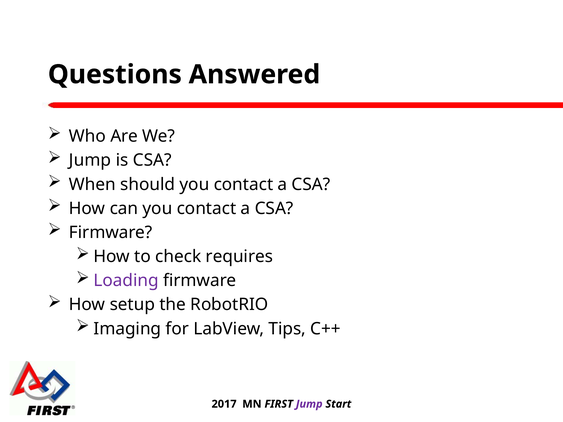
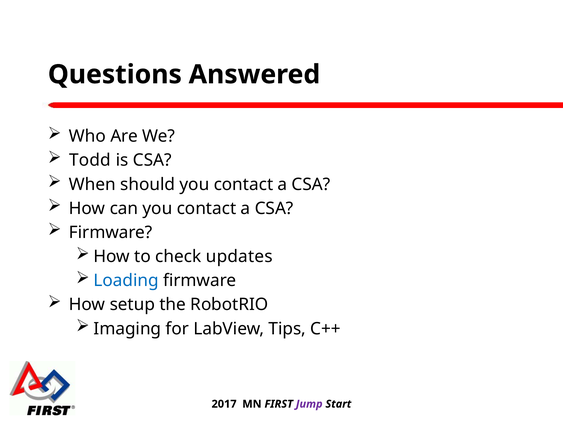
Jump: Jump -> Todd (90, 160)
requires: requires -> updates (239, 257)
Loading colour: purple -> blue (126, 281)
